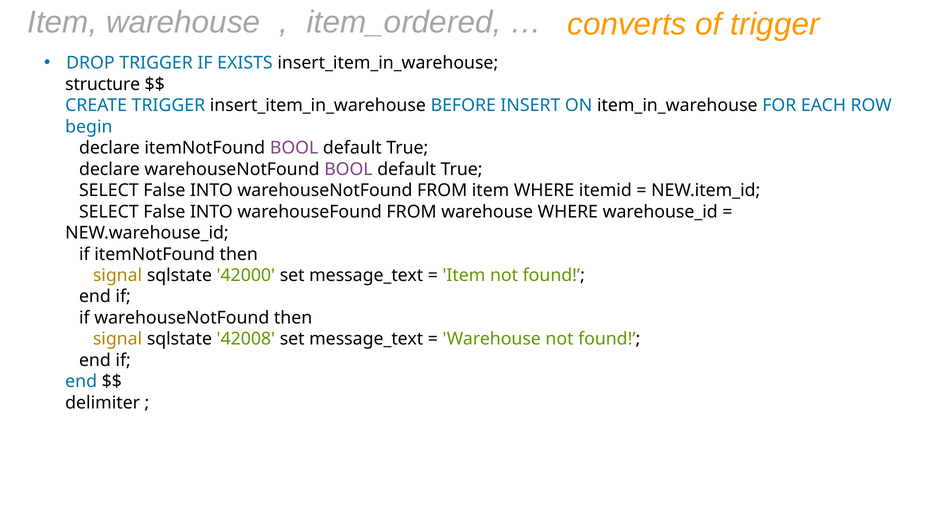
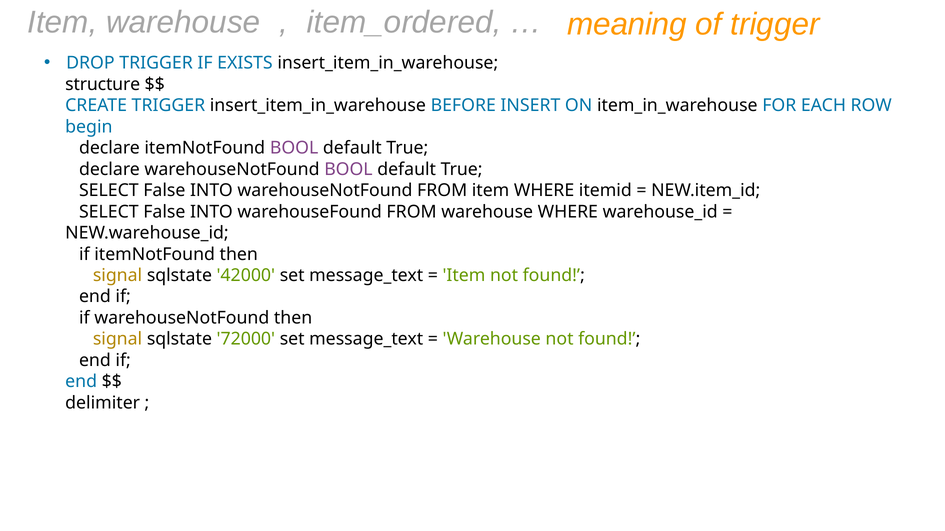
converts: converts -> meaning (627, 25)
42008: 42008 -> 72000 (246, 339)
